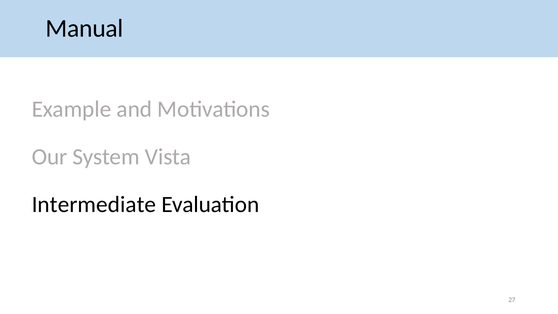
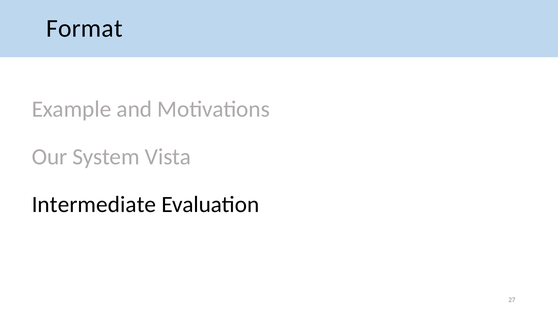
Manual: Manual -> Format (84, 28)
